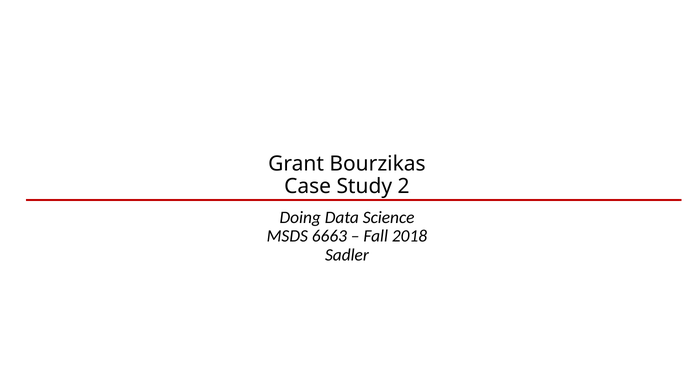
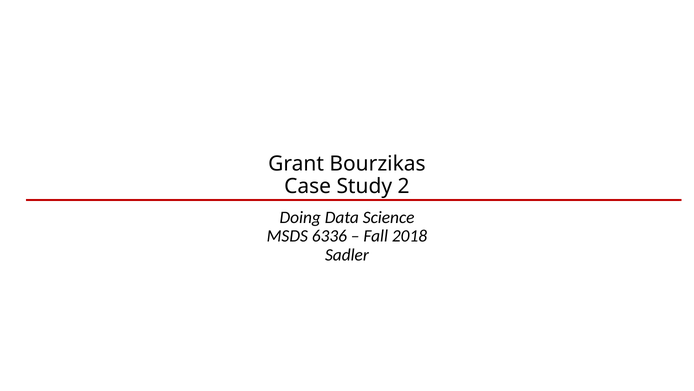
6663: 6663 -> 6336 (329, 236)
